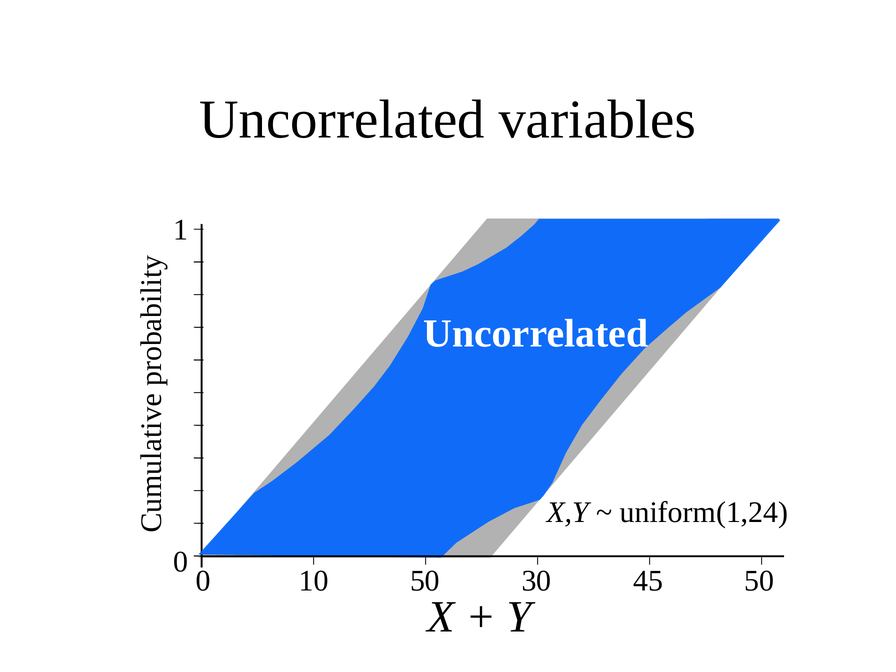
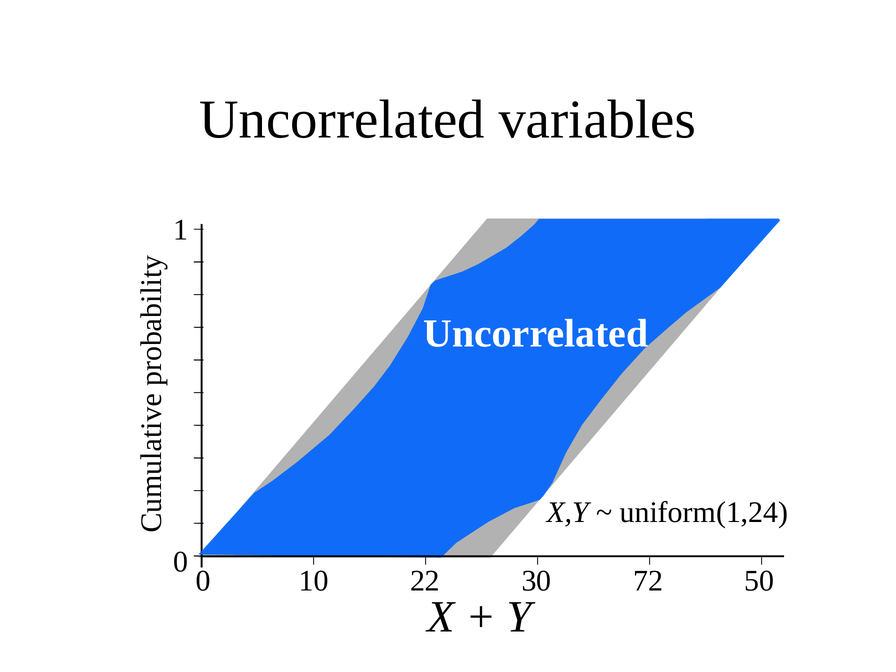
10 50: 50 -> 22 (425, 581)
45: 45 -> 72 (648, 581)
